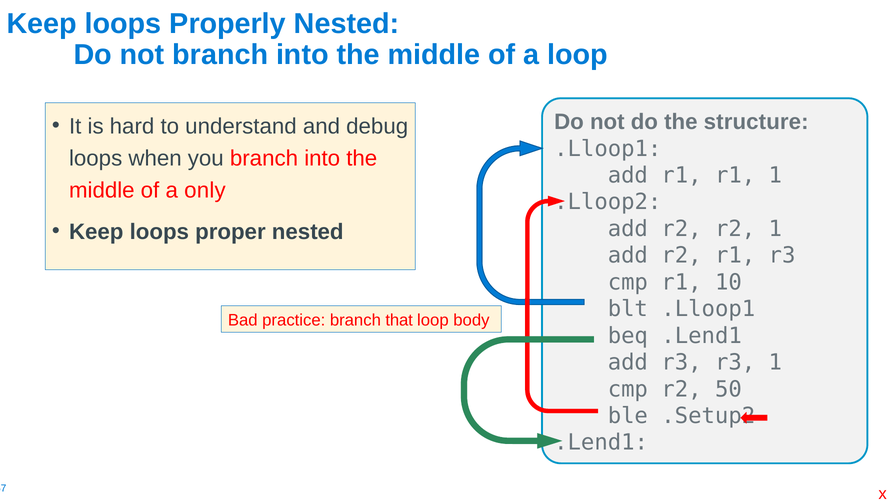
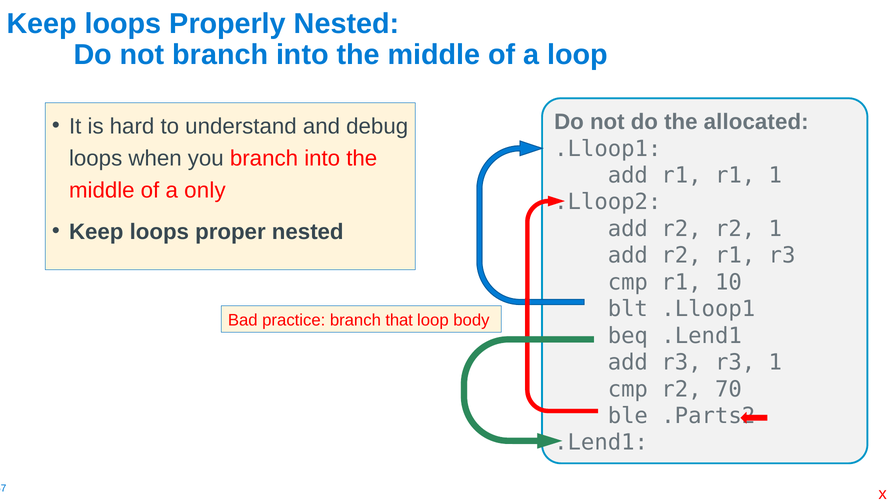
structure: structure -> allocated (756, 122)
50: 50 -> 70 (728, 389)
.Setup2: .Setup2 -> .Parts2 (708, 416)
